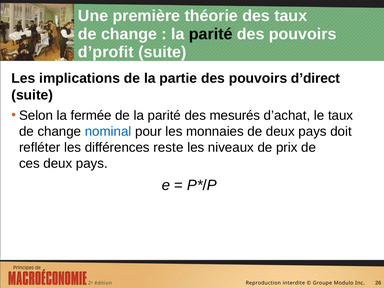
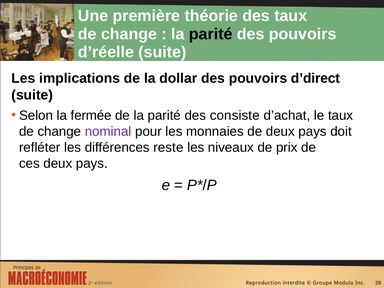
d’profit: d’profit -> d’réelle (106, 52)
partie: partie -> dollar (178, 78)
mesurés: mesurés -> consiste (235, 116)
nominal colour: blue -> purple (108, 132)
